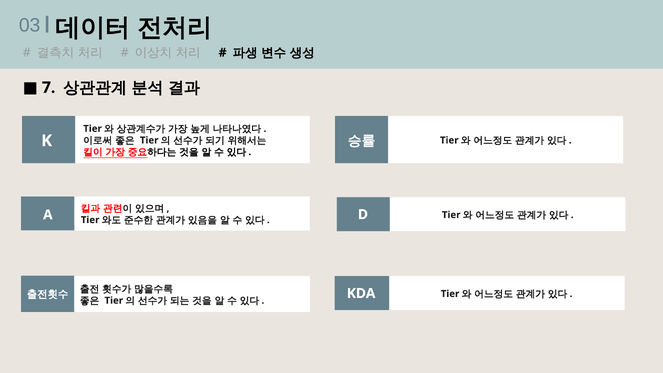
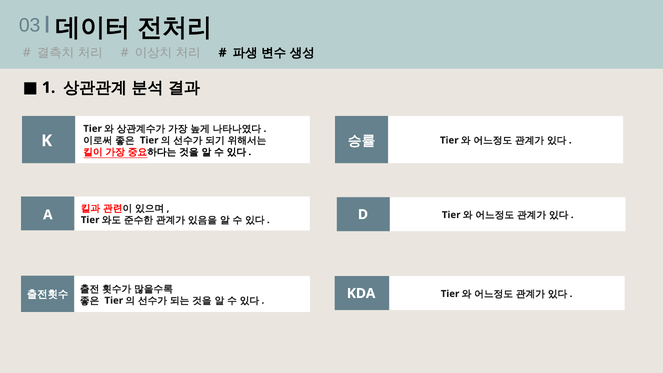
7: 7 -> 1 (49, 88)
